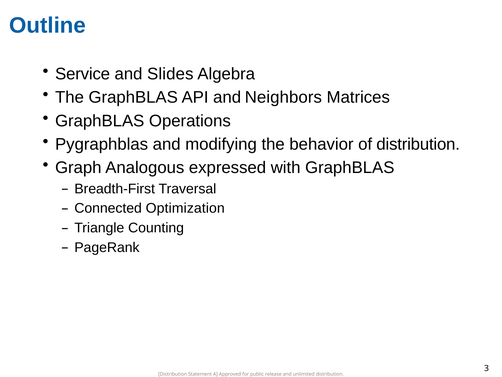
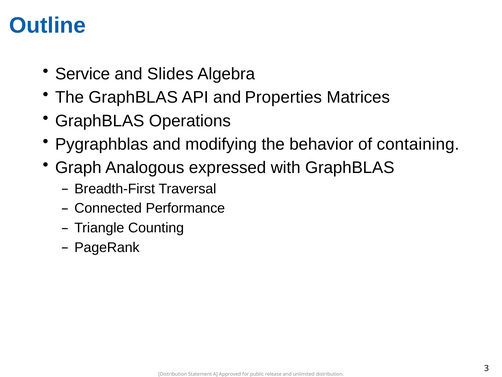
Neighbors: Neighbors -> Properties (283, 97)
of distribution: distribution -> containing (418, 144)
Optimization: Optimization -> Performance (185, 208)
